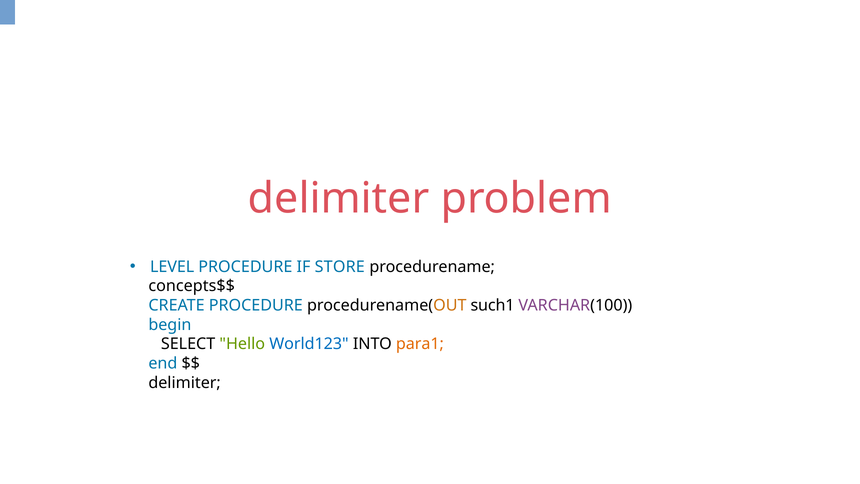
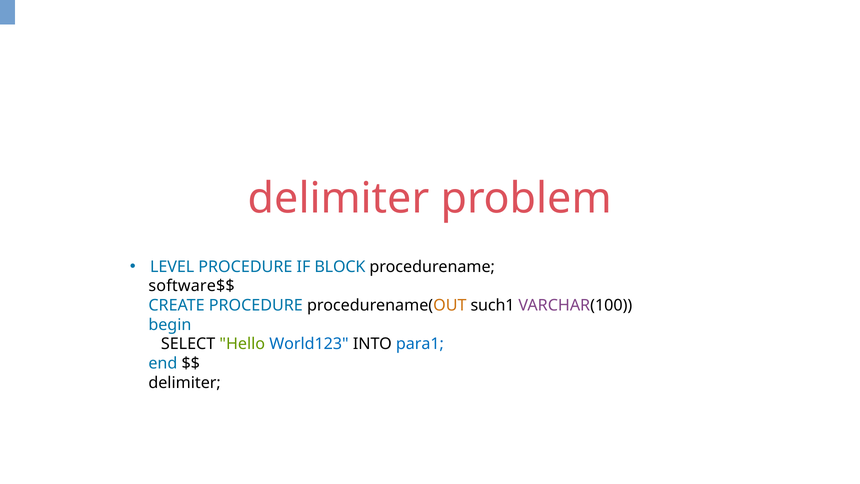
STORE: STORE -> BLOCK (340, 267)
concepts$$: concepts$$ -> software$$ (192, 286)
para1 colour: orange -> blue (420, 344)
